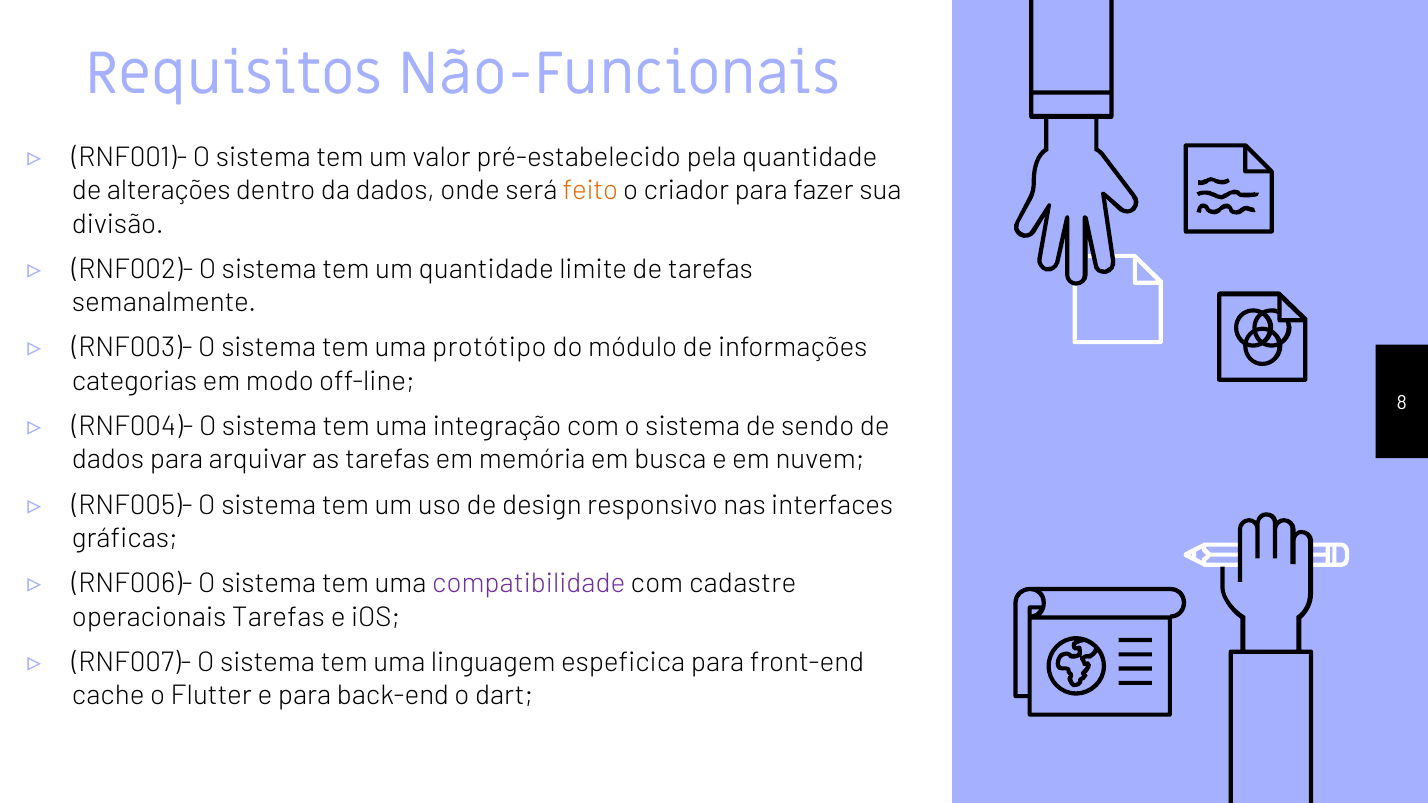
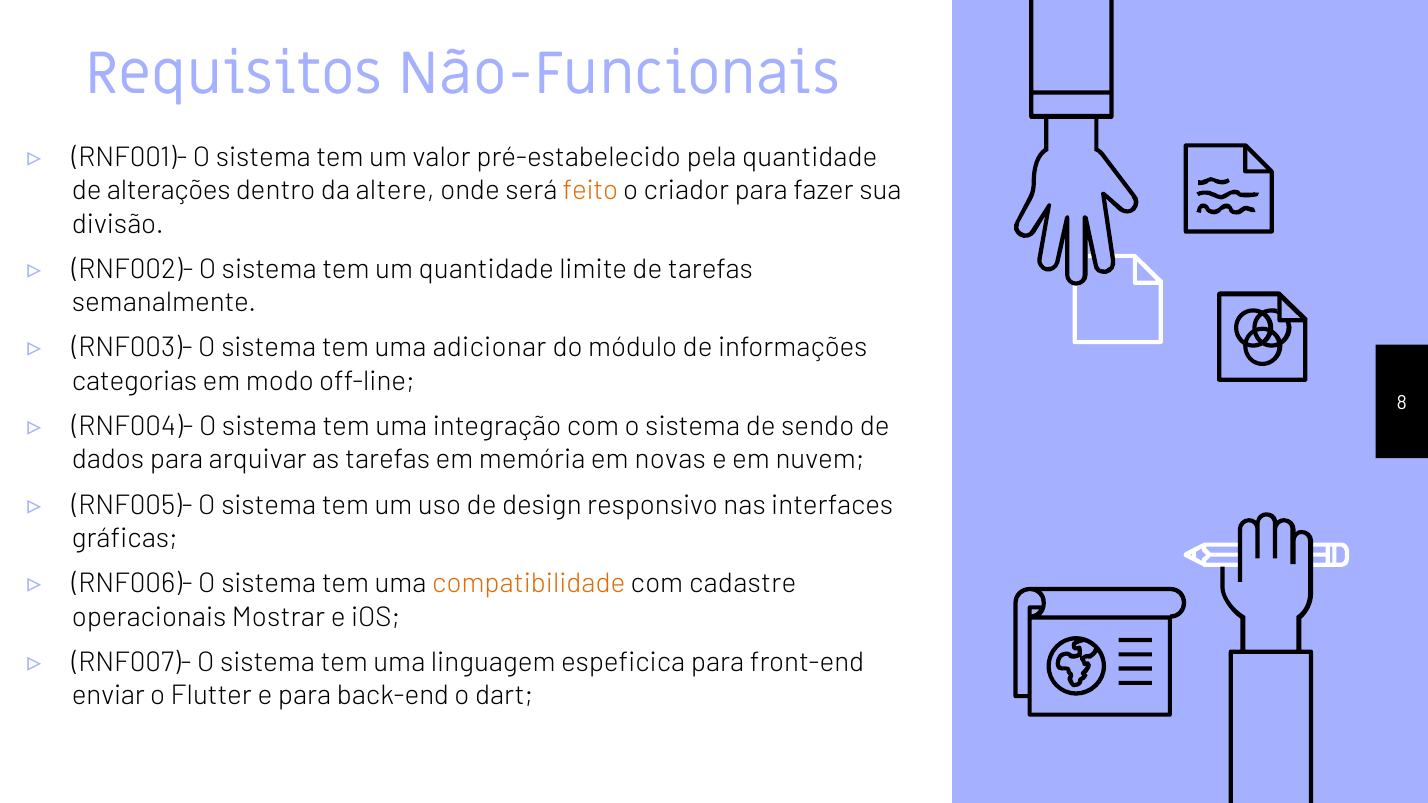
da dados: dados -> altere (395, 191)
protótipo: protótipo -> adicionar (489, 348)
busca: busca -> novas (670, 460)
compatibilidade colour: purple -> orange (529, 584)
operacionais Tarefas: Tarefas -> Mostrar (278, 617)
cache: cache -> enviar (108, 696)
